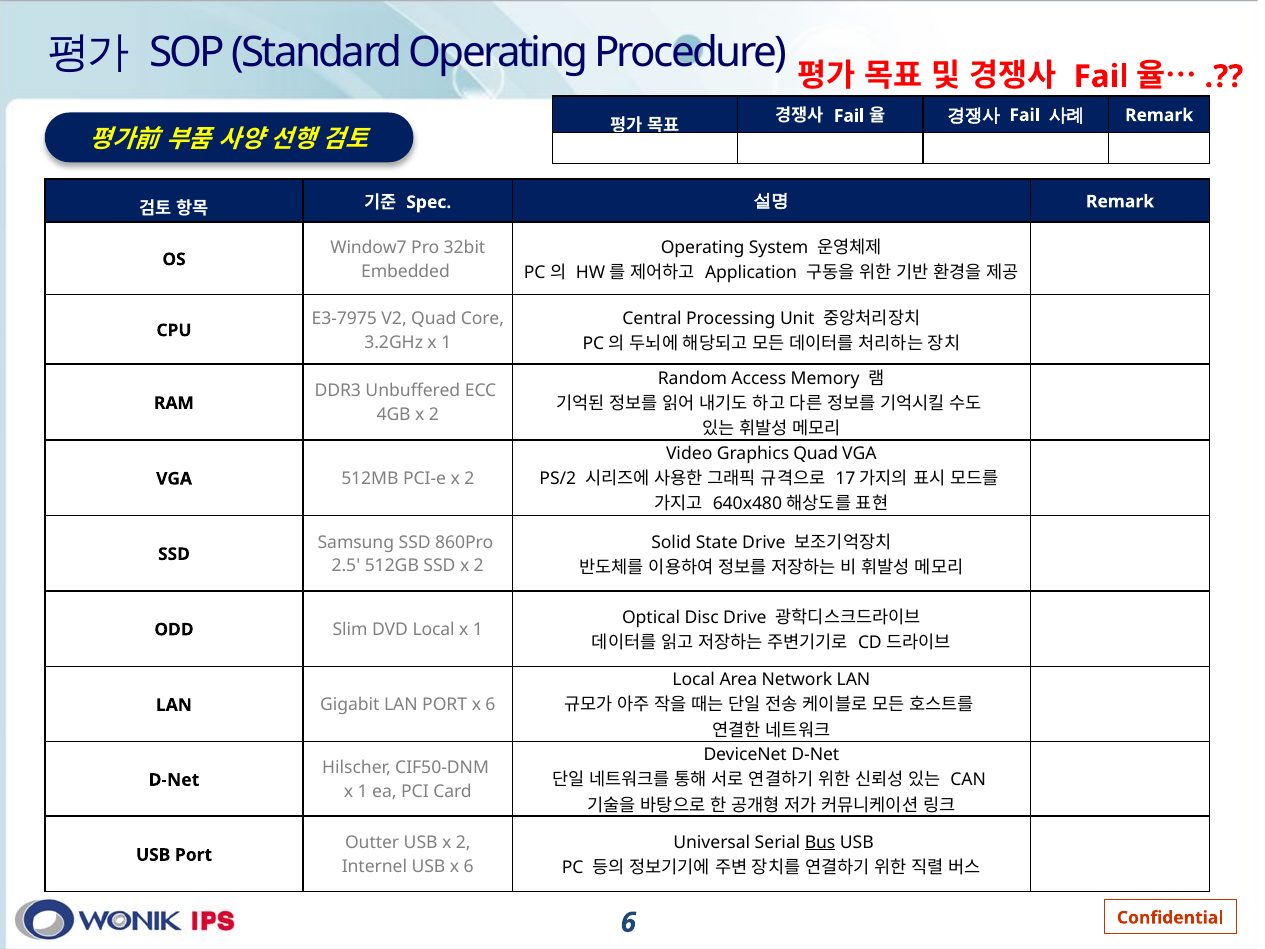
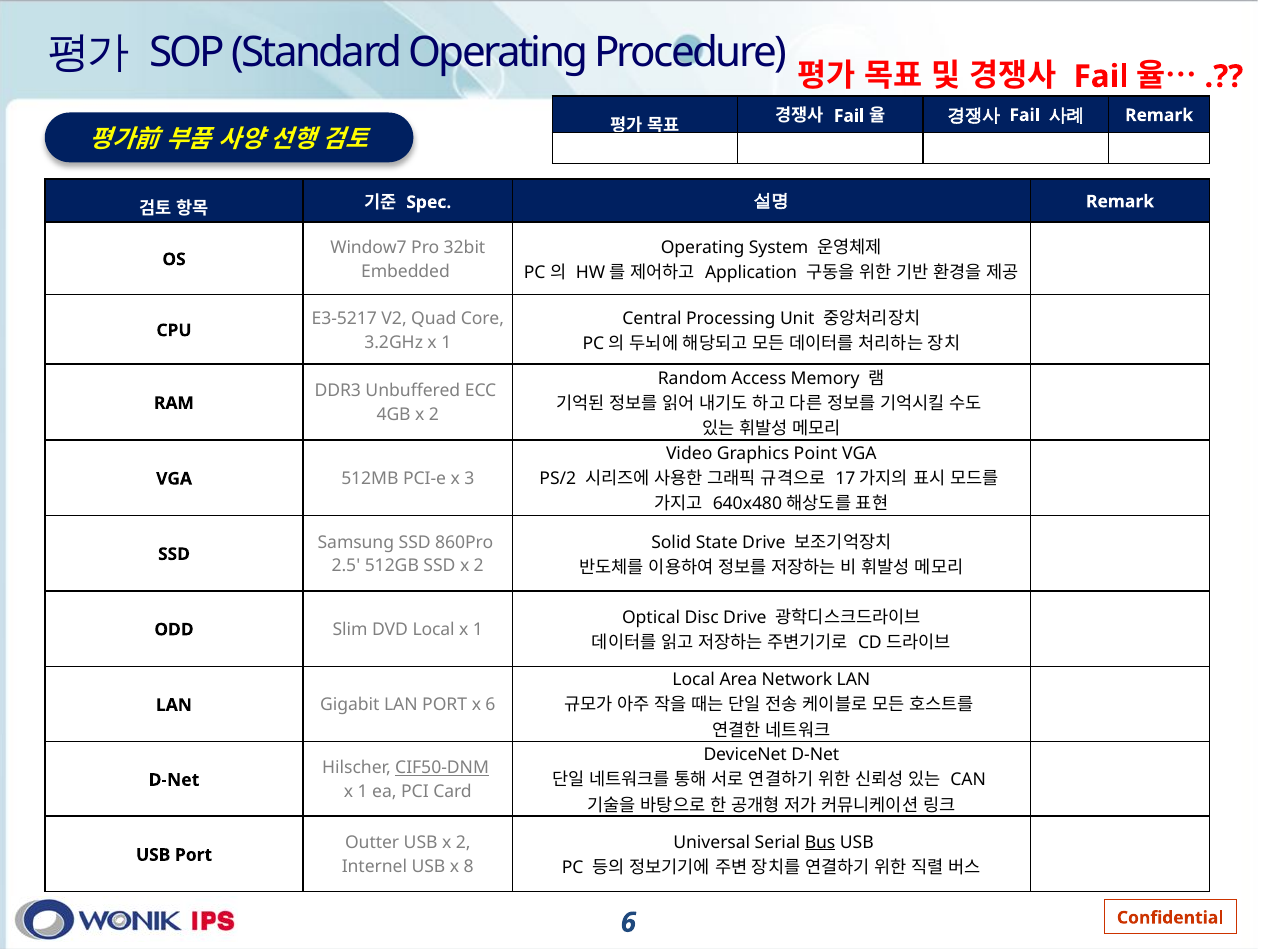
E3-7975: E3-7975 -> E3-5217 (344, 318)
Graphics Quad: Quad -> Point (816, 453)
PCI-e x 2: 2 -> 3 (469, 479)
CIF50-DNM underline: none -> present (442, 768)
USB x 6: 6 -> 8 (469, 867)
